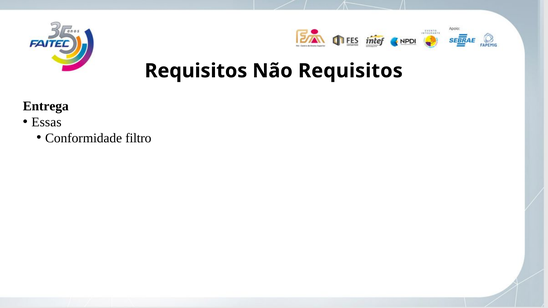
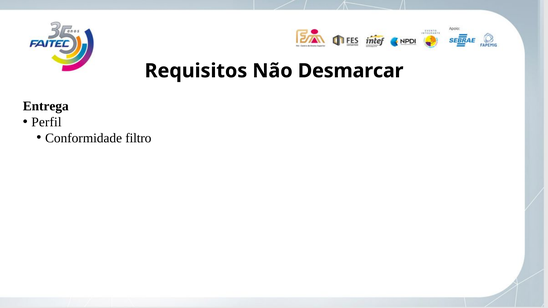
Não Requisitos: Requisitos -> Desmarcar (351, 71)
Essas: Essas -> Perfil (46, 122)
